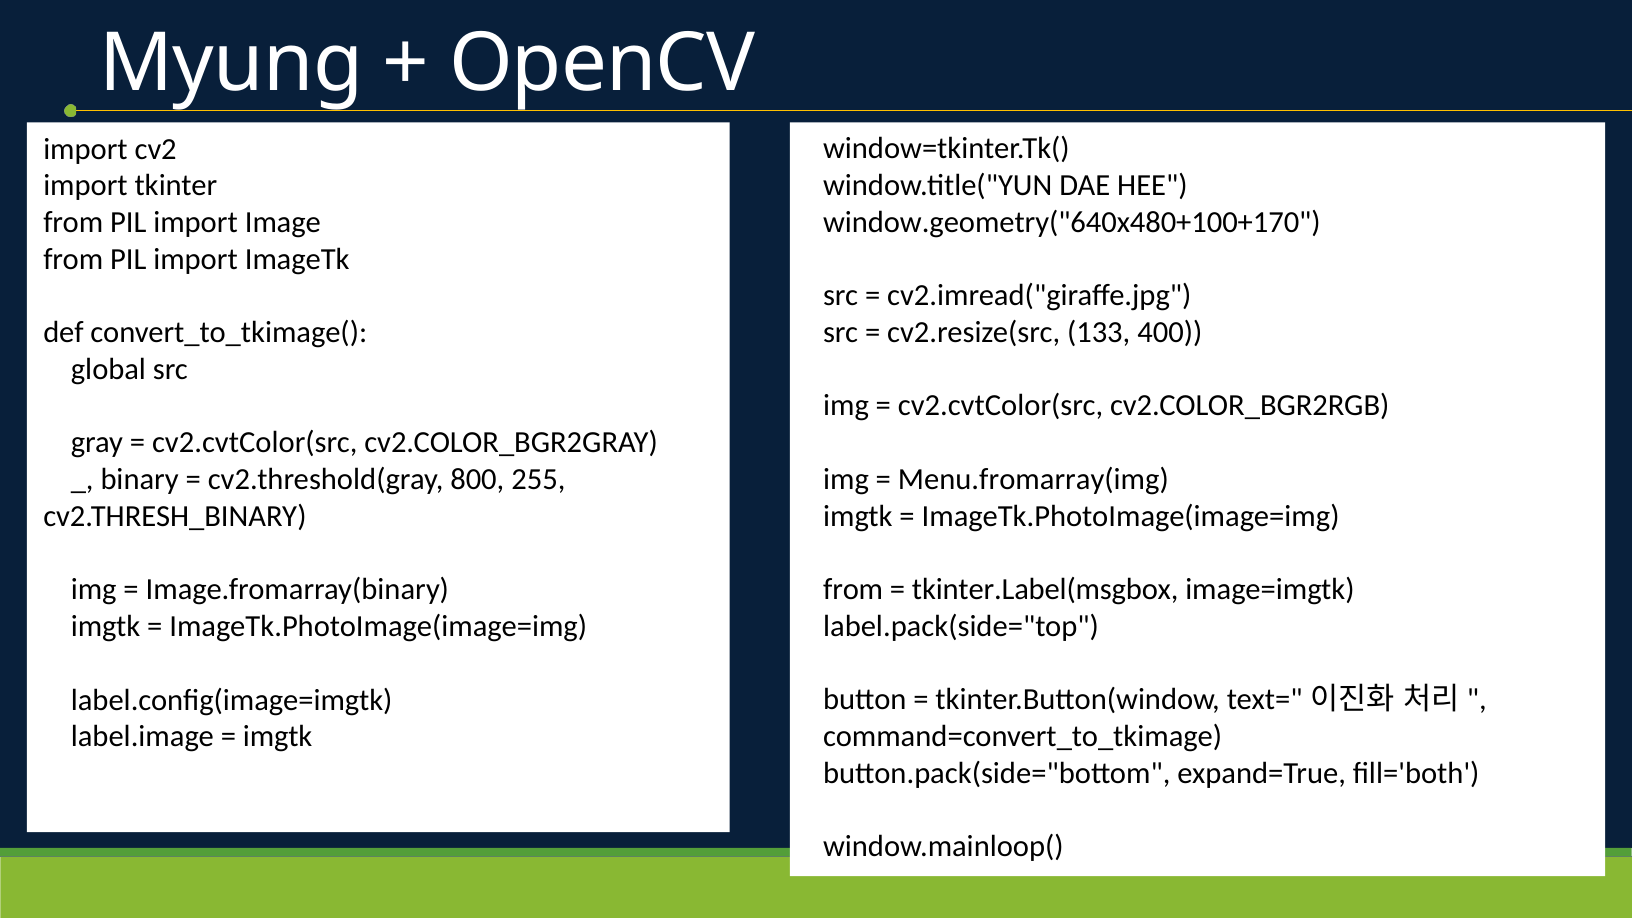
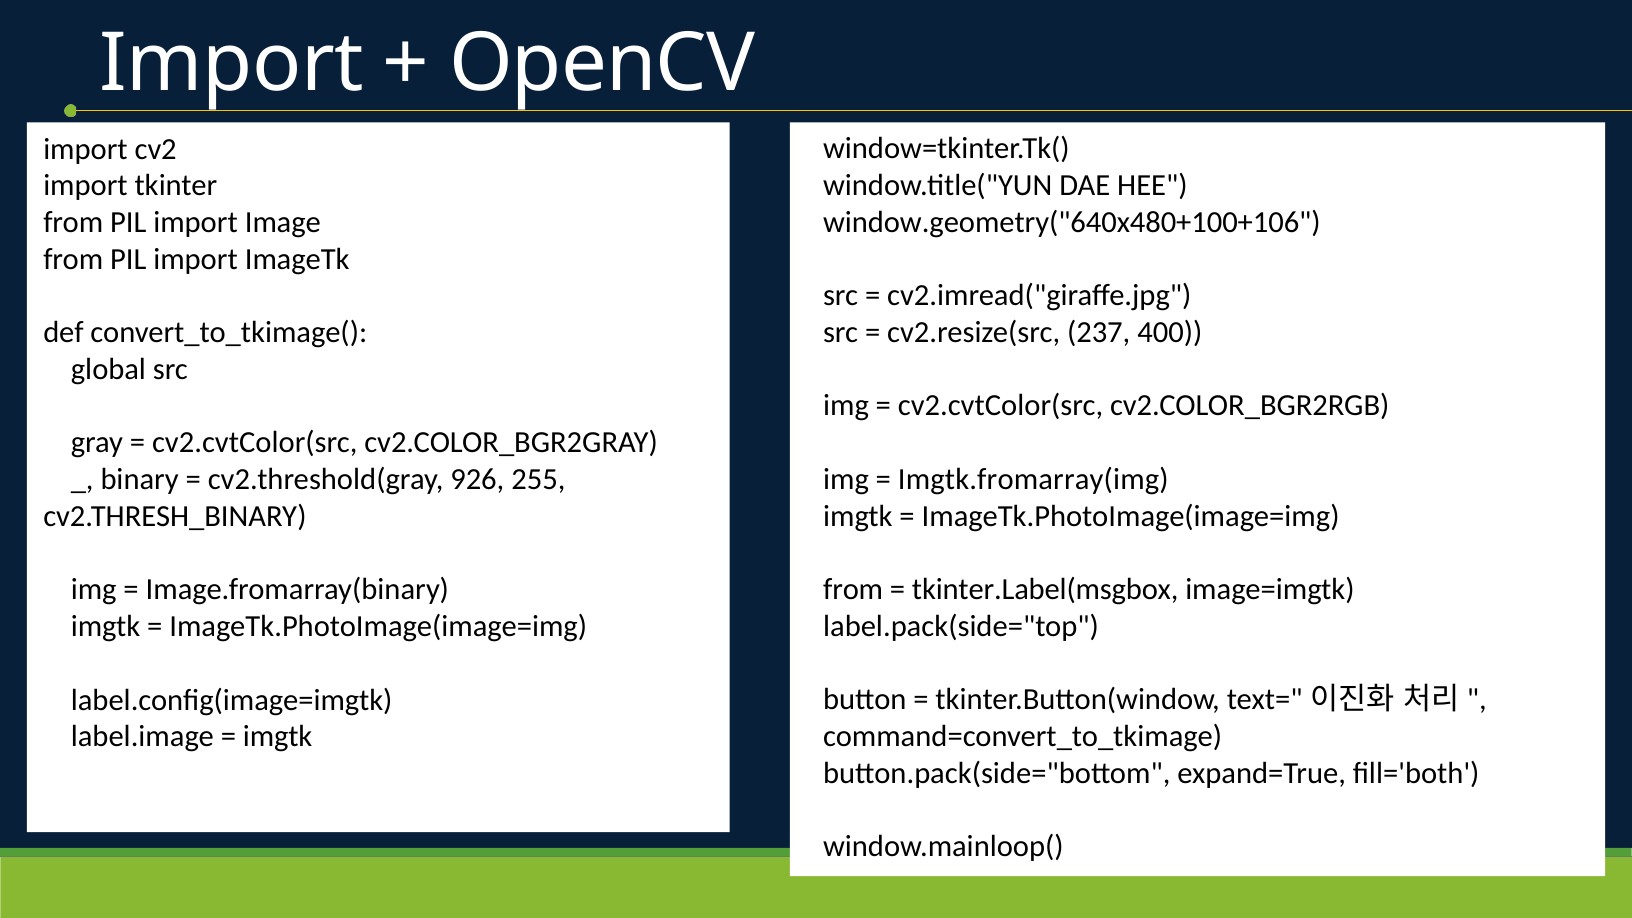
Myung: Myung -> Import (231, 64)
window.geometry("640x480+100+170: window.geometry("640x480+100+170 -> window.geometry("640x480+100+106 (1072, 222)
133: 133 -> 237 (1099, 332)
Menu.fromarray(img: Menu.fromarray(img -> Imgtk.fromarray(img (1033, 479)
800: 800 -> 926 (477, 480)
